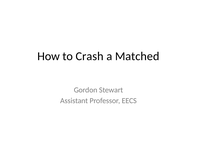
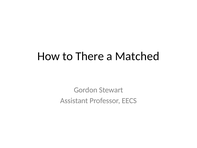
Crash: Crash -> There (90, 56)
